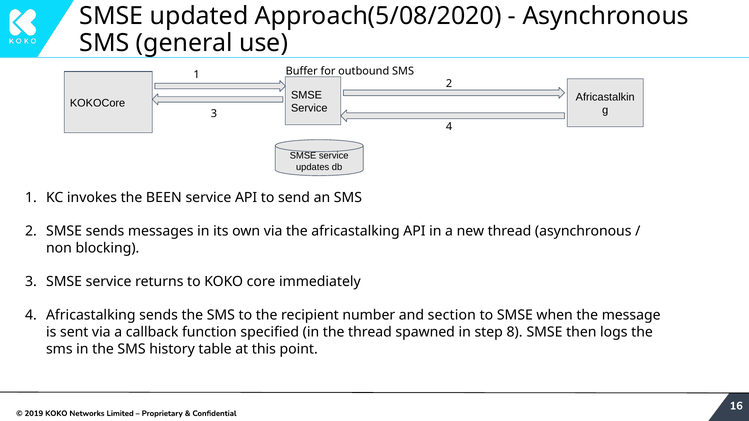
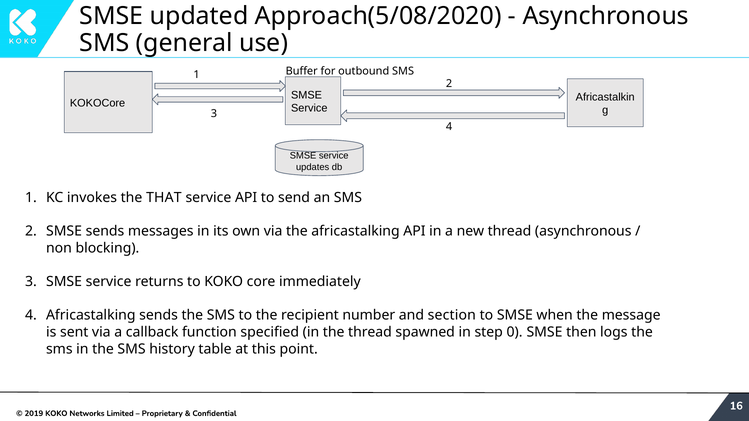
BEEN: BEEN -> THAT (164, 198)
8: 8 -> 0 (515, 332)
